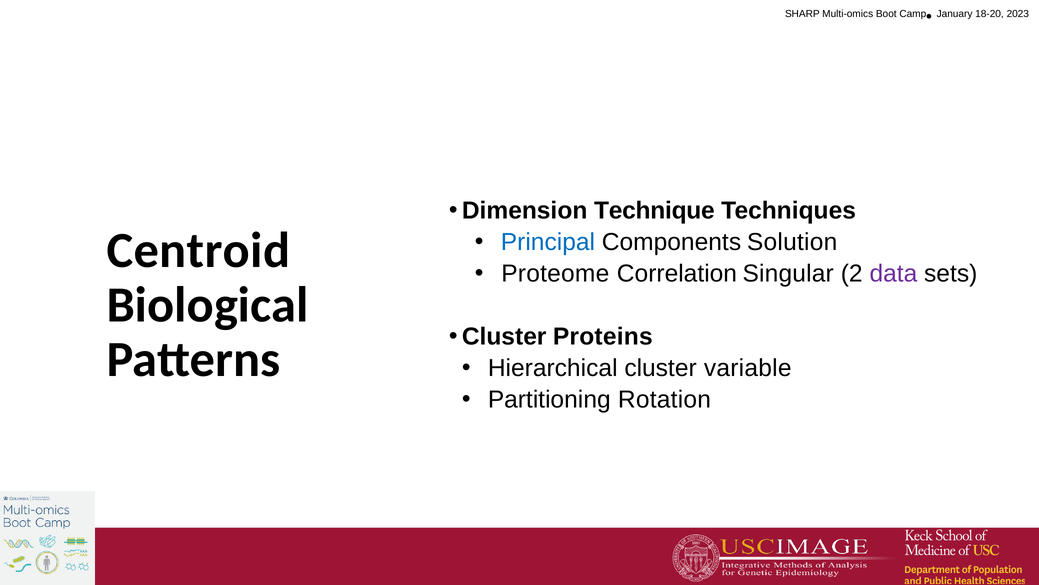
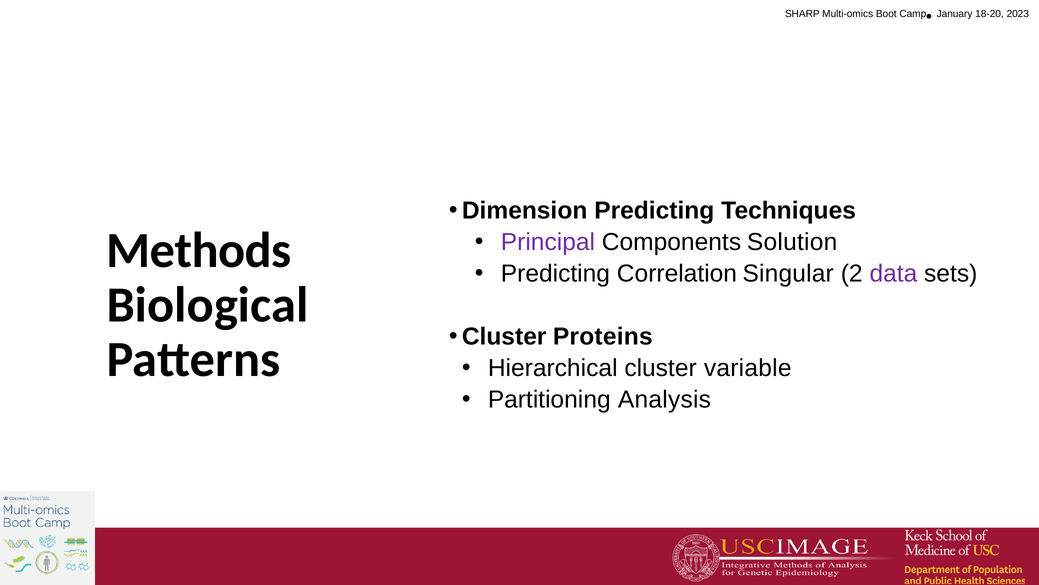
Dimension Technique: Technique -> Predicting (654, 211)
Centroid: Centroid -> Methods (199, 250)
Principal colour: blue -> purple (548, 242)
Proteome: Proteome -> Predicting (555, 273)
Rotation: Rotation -> Analysis (664, 399)
